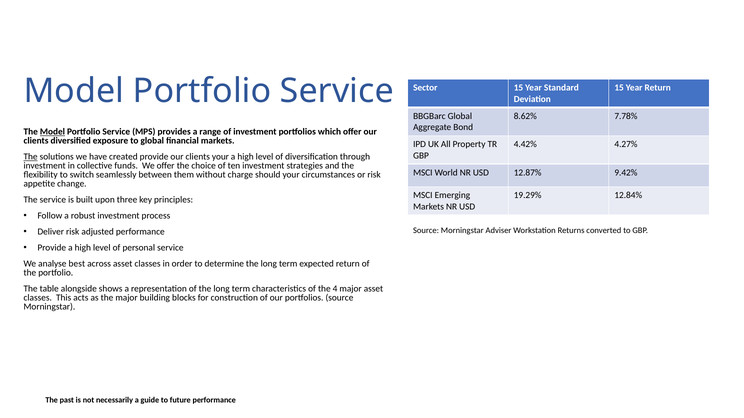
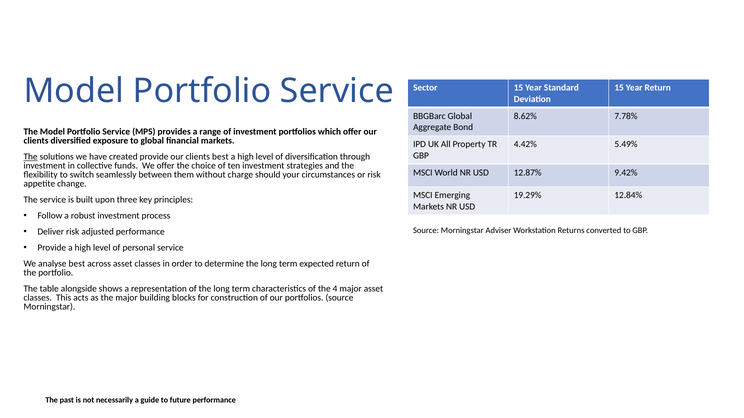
Model underline: present -> none (52, 132)
4.27%: 4.27% -> 5.49% (626, 144)
clients your: your -> best (220, 157)
